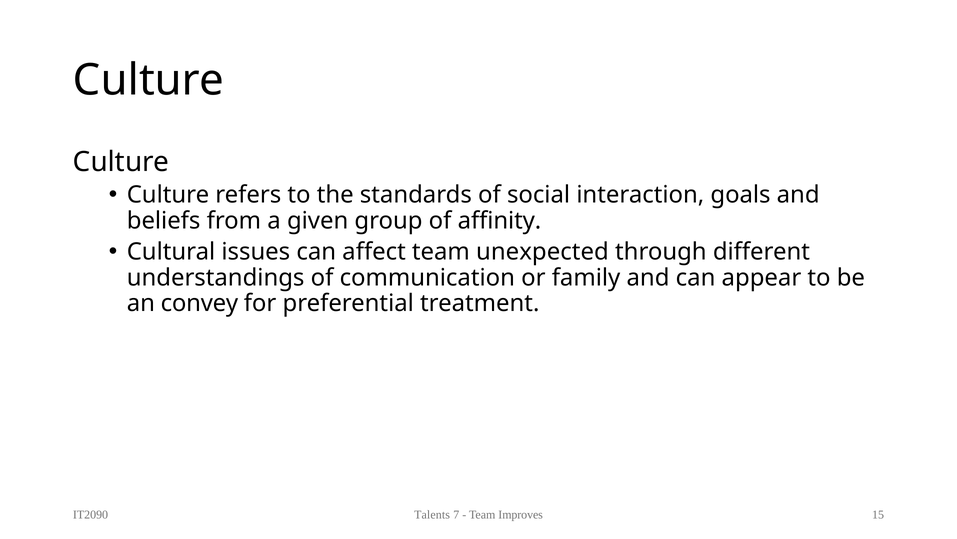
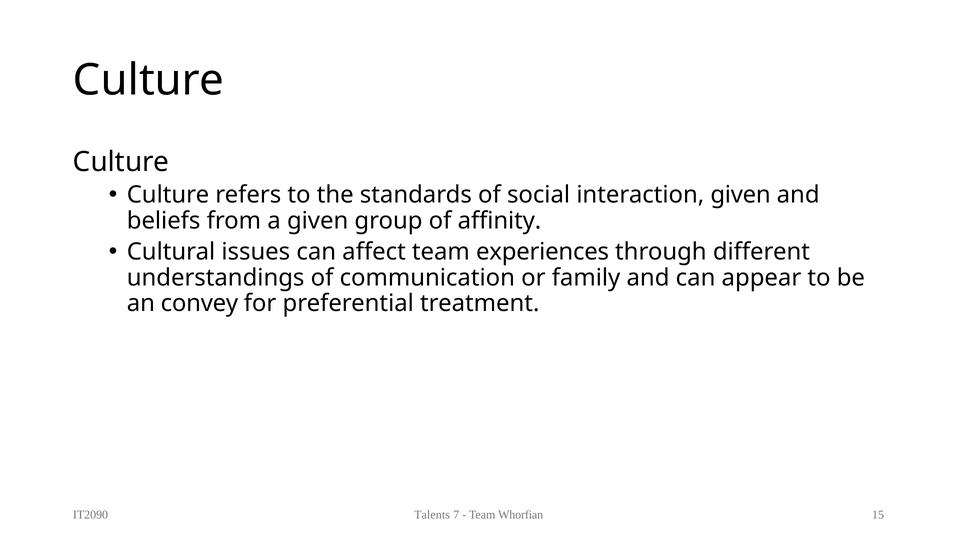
interaction goals: goals -> given (741, 195)
unexpected: unexpected -> experiences (543, 251)
Improves: Improves -> Whorfian (521, 514)
